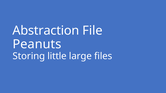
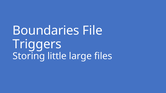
Abstraction: Abstraction -> Boundaries (46, 31)
Peanuts: Peanuts -> Triggers (37, 44)
